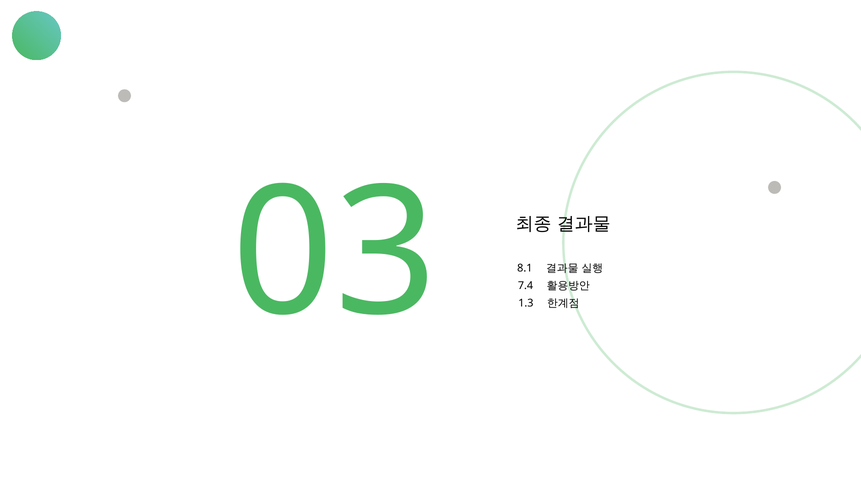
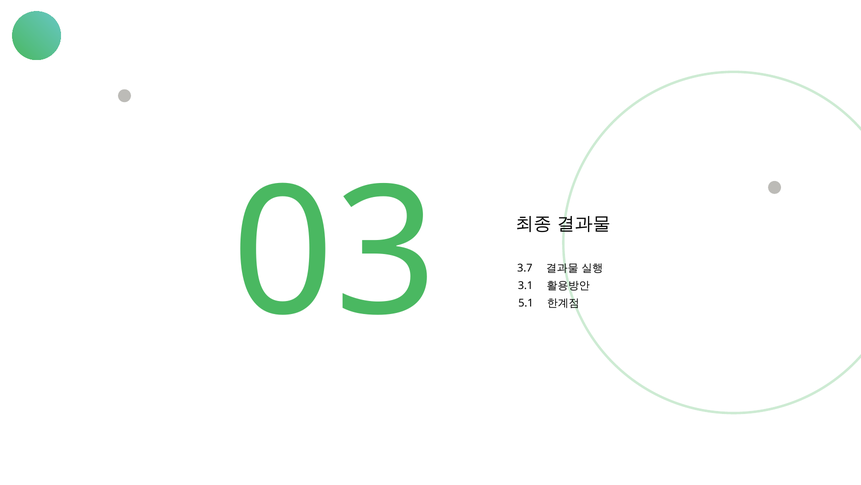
1.3: 1.3 -> 5.1 (526, 303)
8.1: 8.1 -> 3.7 (525, 268)
7.4: 7.4 -> 3.1 (525, 285)
